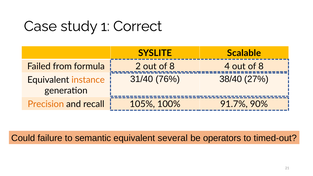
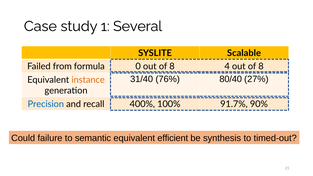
Correct: Correct -> Several (138, 26)
2: 2 -> 0 (138, 66)
38/40: 38/40 -> 80/40 (231, 79)
Precision colour: orange -> blue (46, 104)
105%: 105% -> 400% (142, 104)
several: several -> efficient (173, 138)
operators: operators -> synthesis (222, 138)
